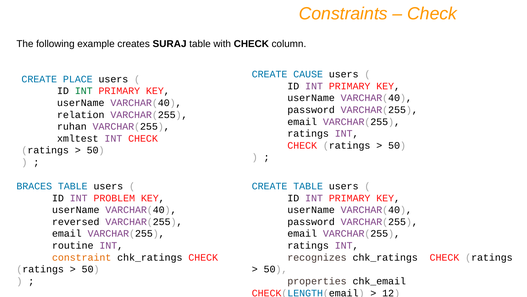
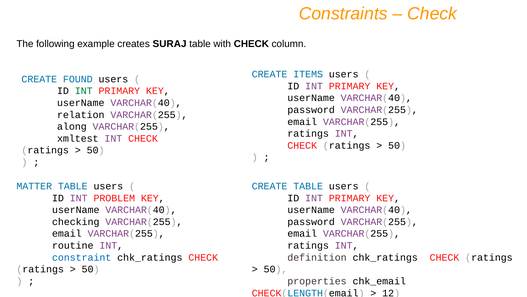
CAUSE: CAUSE -> ITEMS (308, 74)
PLACE: PLACE -> FOUND (78, 79)
ruhan: ruhan -> along (72, 126)
BRACES: BRACES -> MATTER (34, 186)
reversed: reversed -> checking (76, 221)
constraint colour: orange -> blue (82, 257)
recognizes: recognizes -> definition (317, 257)
